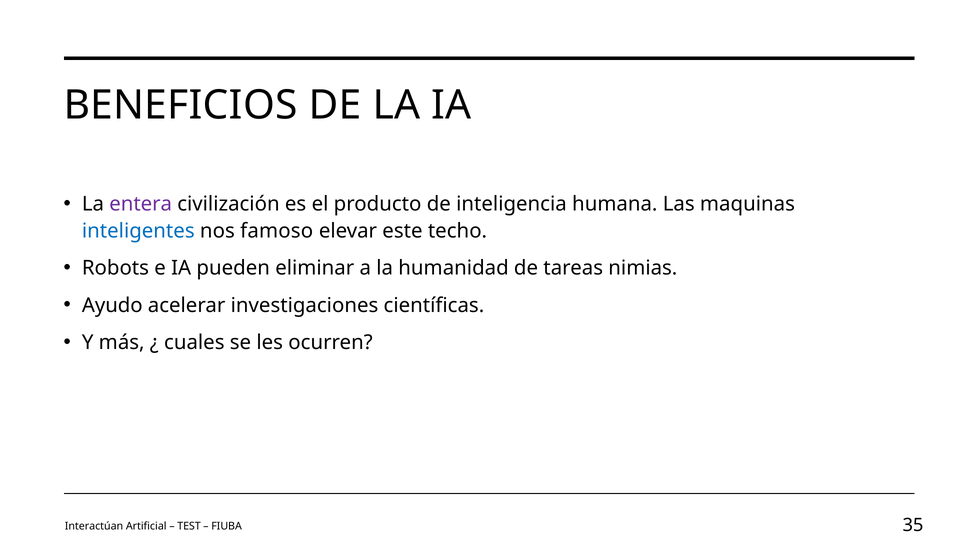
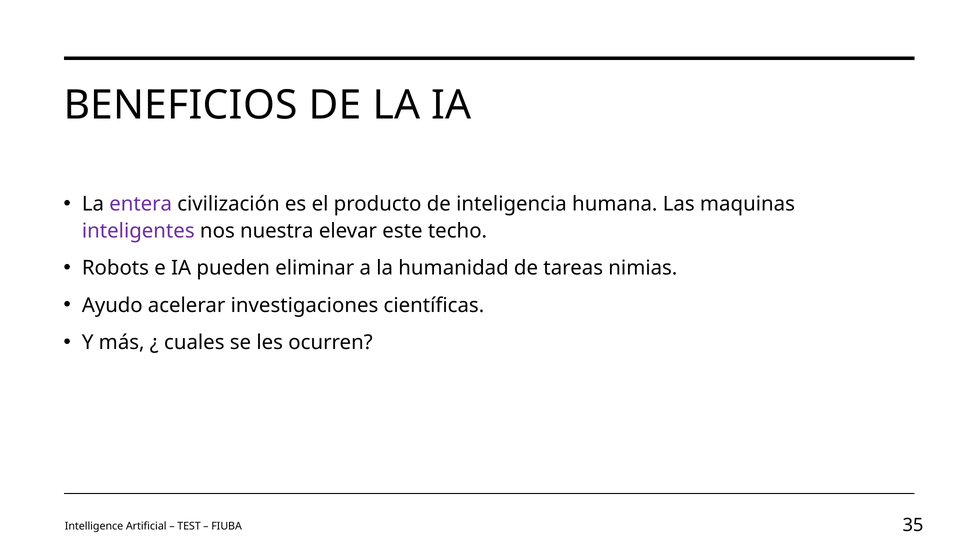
inteligentes colour: blue -> purple (138, 231)
famoso: famoso -> nuestra (277, 231)
Interactúan: Interactúan -> Intelligence (94, 526)
